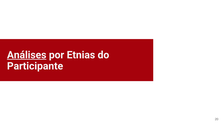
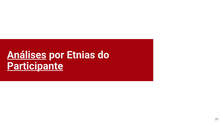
Participante underline: none -> present (35, 66)
